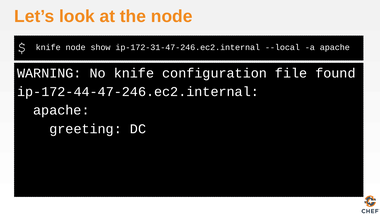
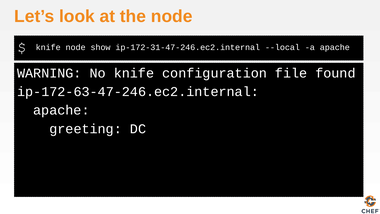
ip-172-44-47-246.ec2.internal: ip-172-44-47-246.ec2.internal -> ip-172-63-47-246.ec2.internal (138, 92)
